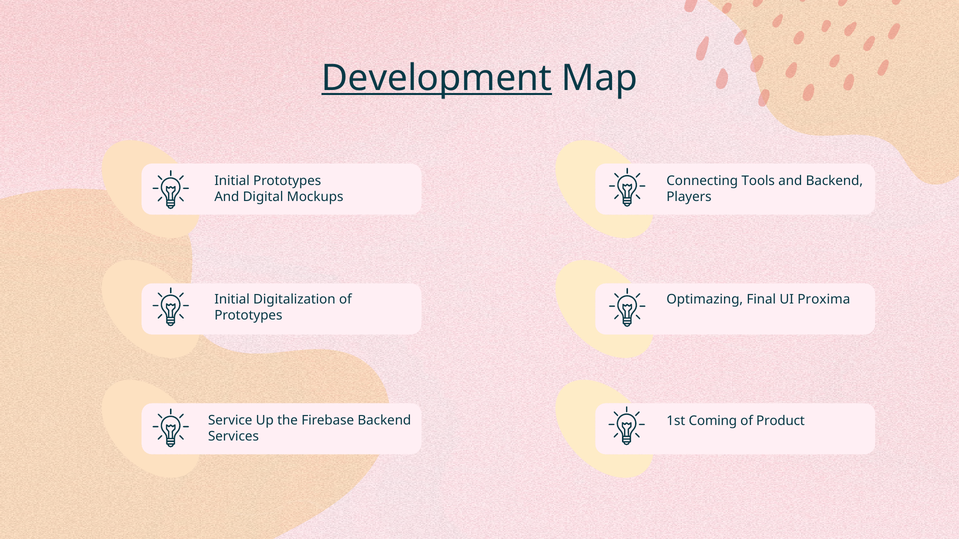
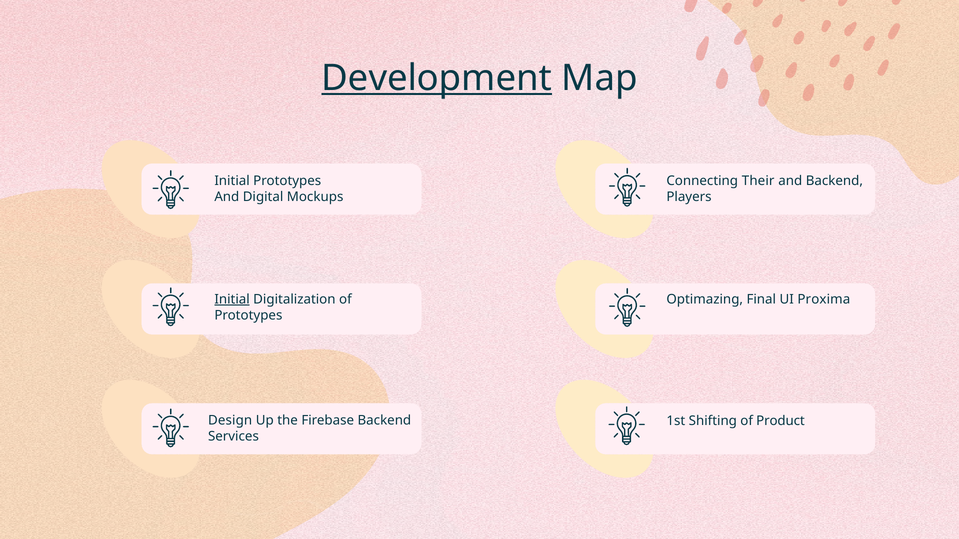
Tools: Tools -> Their (758, 181)
Initial underline: none -> present (232, 300)
Service: Service -> Design (230, 421)
Coming: Coming -> Shifting (713, 421)
